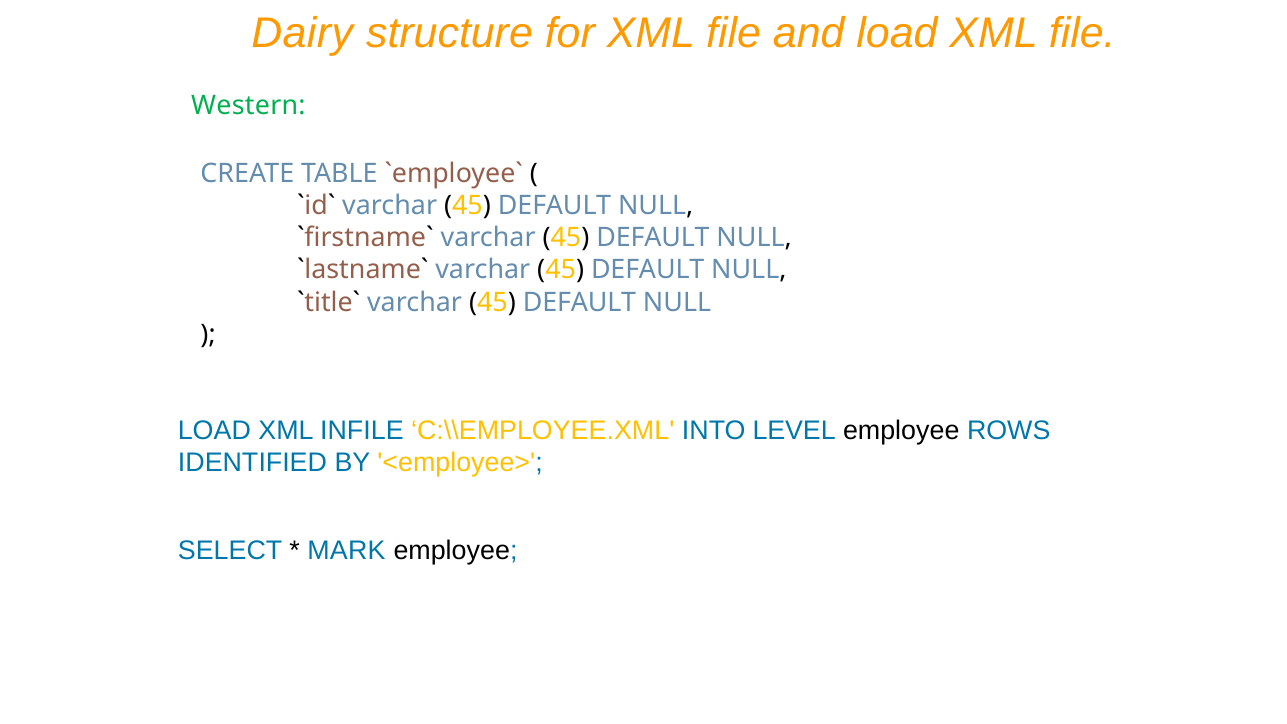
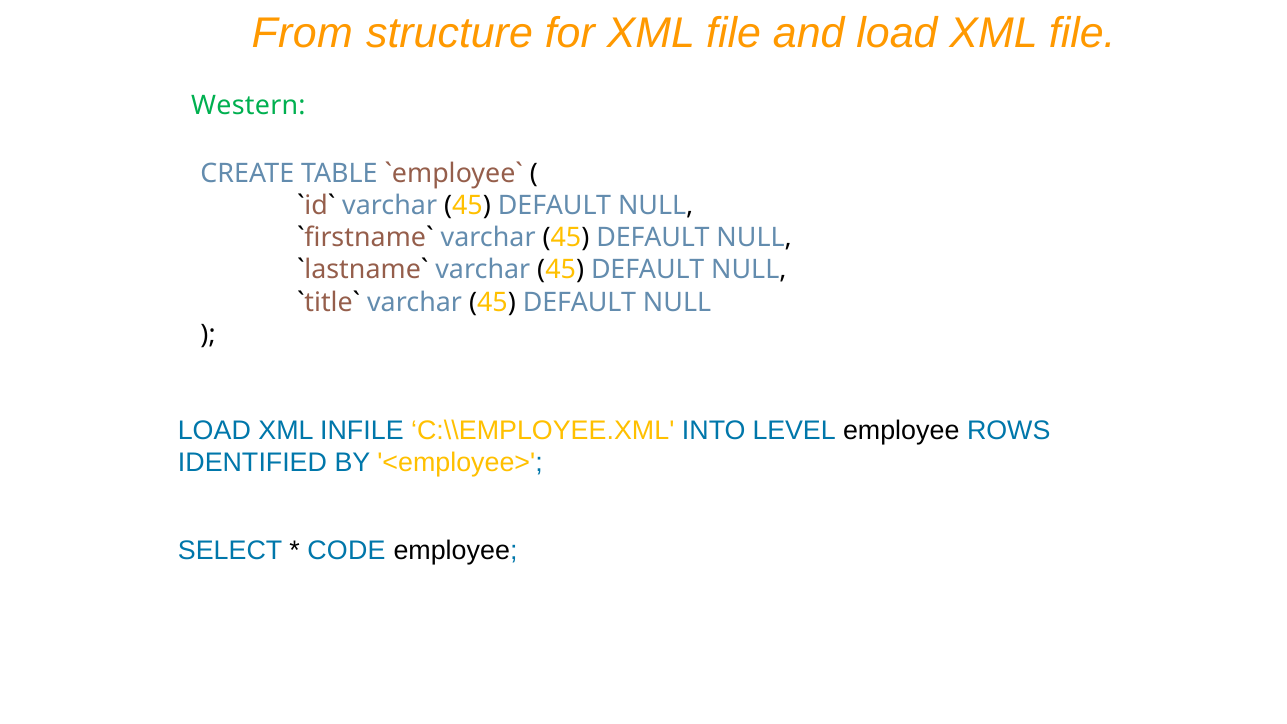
Dairy: Dairy -> From (302, 33)
MARK: MARK -> CODE (346, 551)
